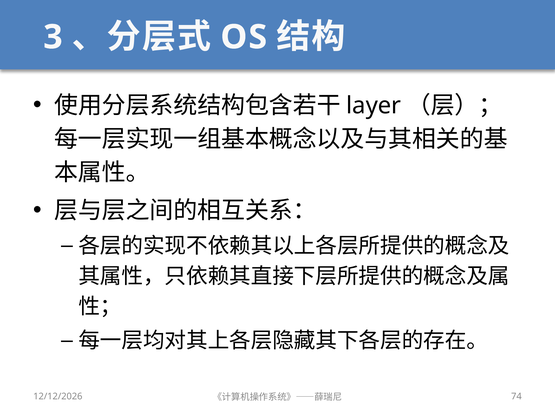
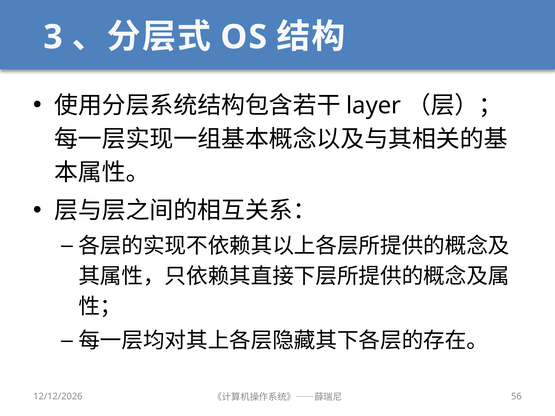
74: 74 -> 56 (516, 397)
